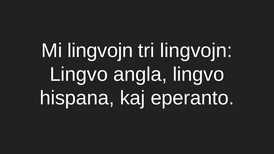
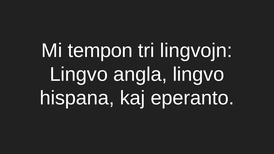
Mi lingvojn: lingvojn -> tempon (100, 51)
